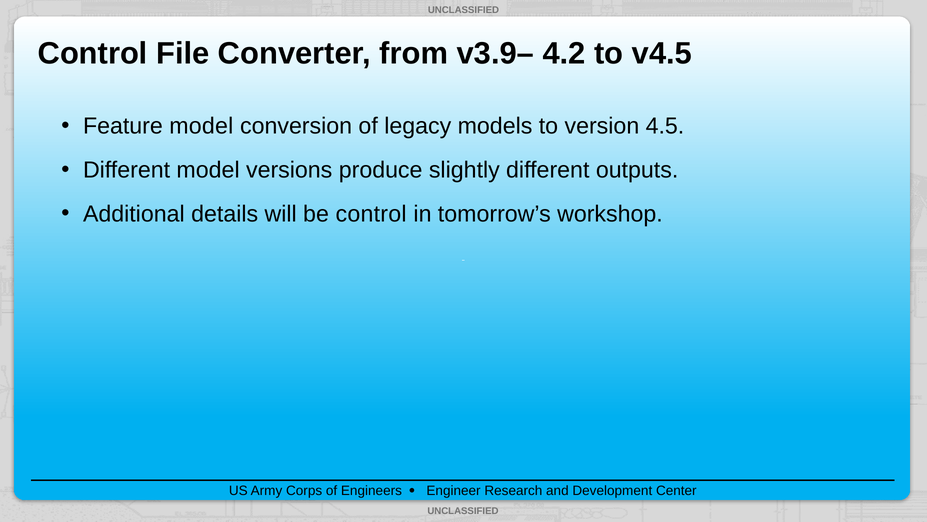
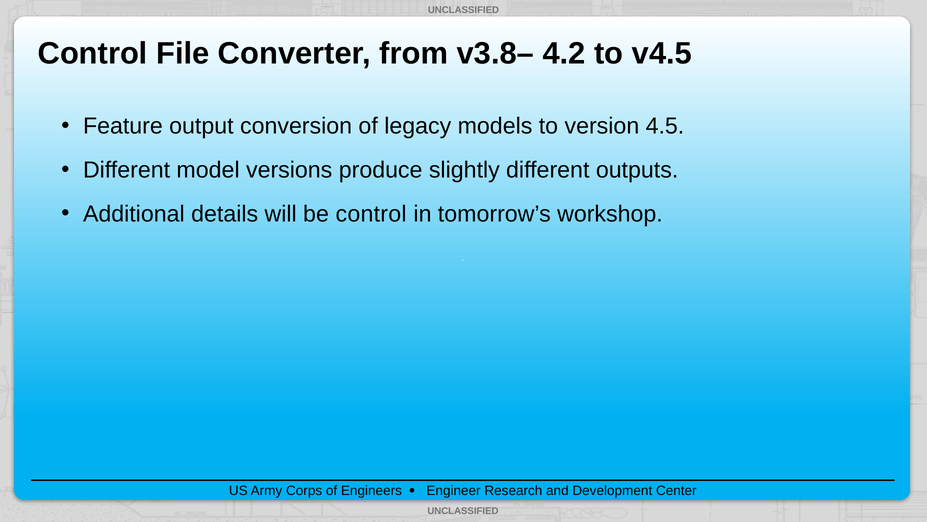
v3.9–: v3.9– -> v3.8– (495, 54)
Feature model: model -> output (201, 126)
